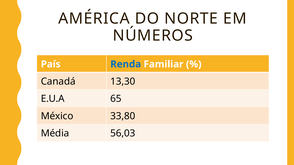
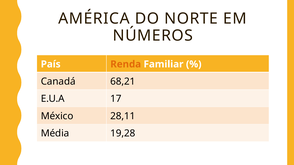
Renda colour: blue -> orange (126, 64)
13,30: 13,30 -> 68,21 (123, 82)
65: 65 -> 17 (116, 99)
33,80: 33,80 -> 28,11 (123, 116)
56,03: 56,03 -> 19,28 (123, 134)
